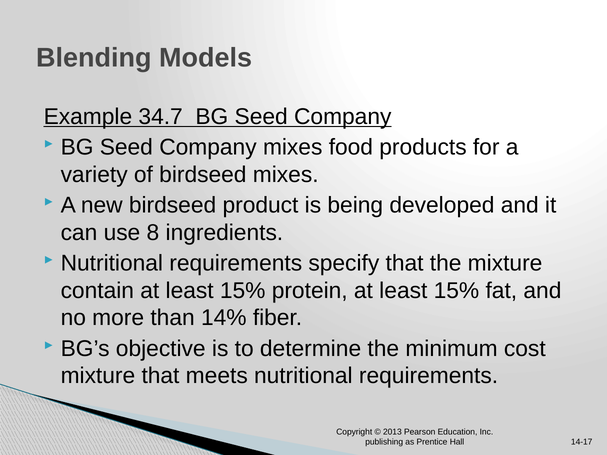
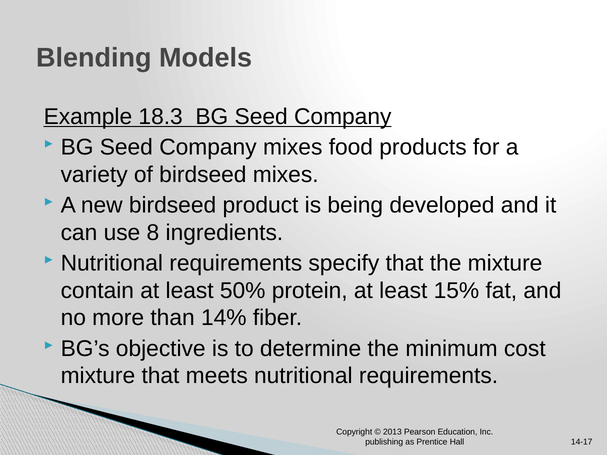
34.7: 34.7 -> 18.3 (161, 117)
contain at least 15%: 15% -> 50% (243, 291)
